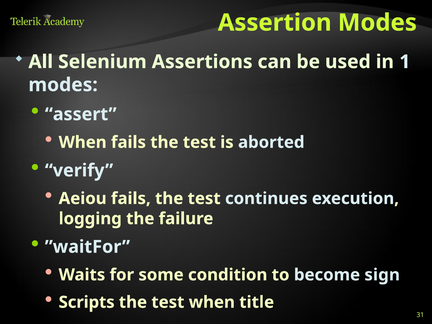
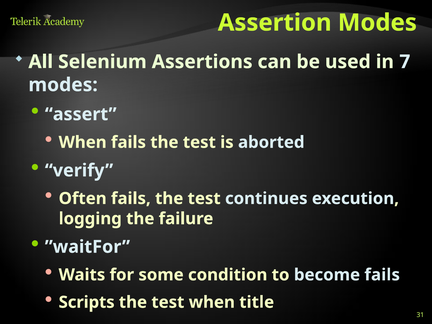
1: 1 -> 7 (405, 62)
Aeiou: Aeiou -> Often (83, 198)
become sign: sign -> fails (382, 275)
